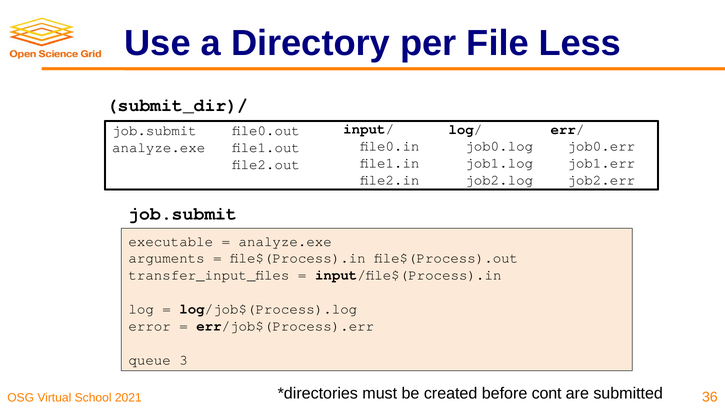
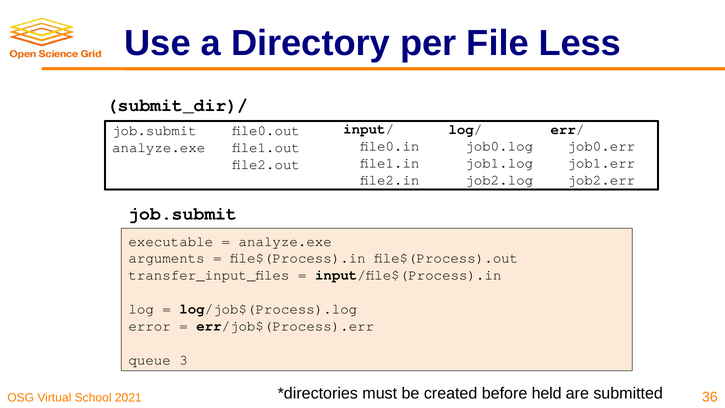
cont: cont -> held (547, 393)
